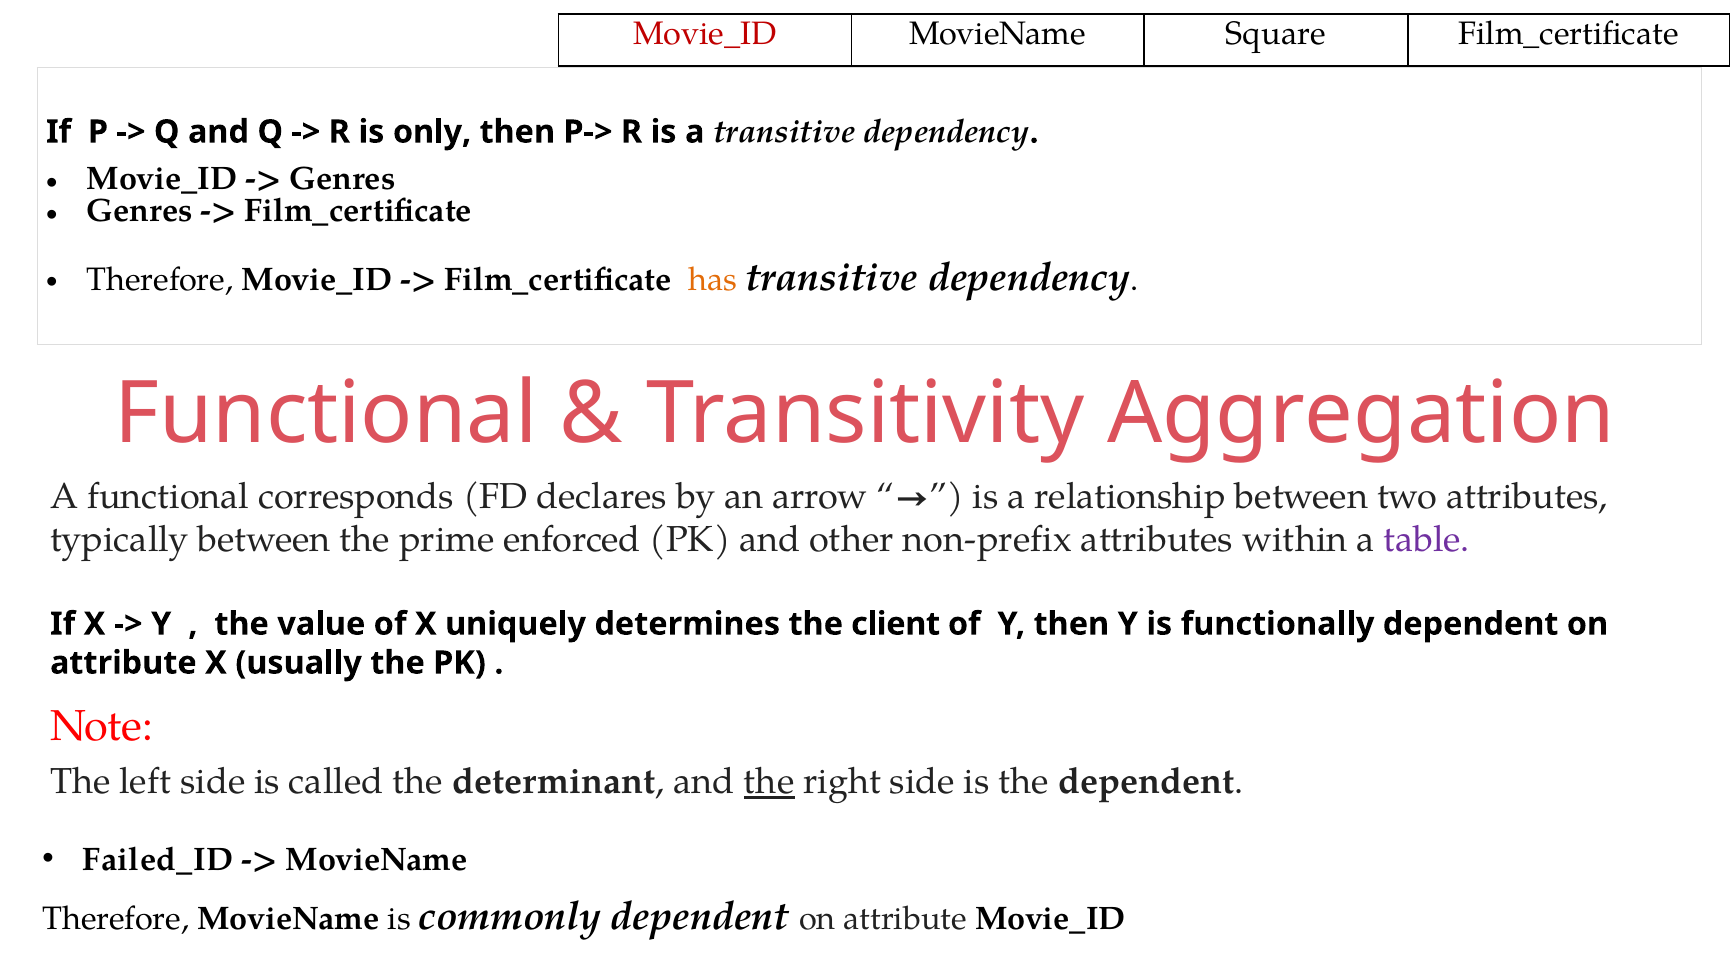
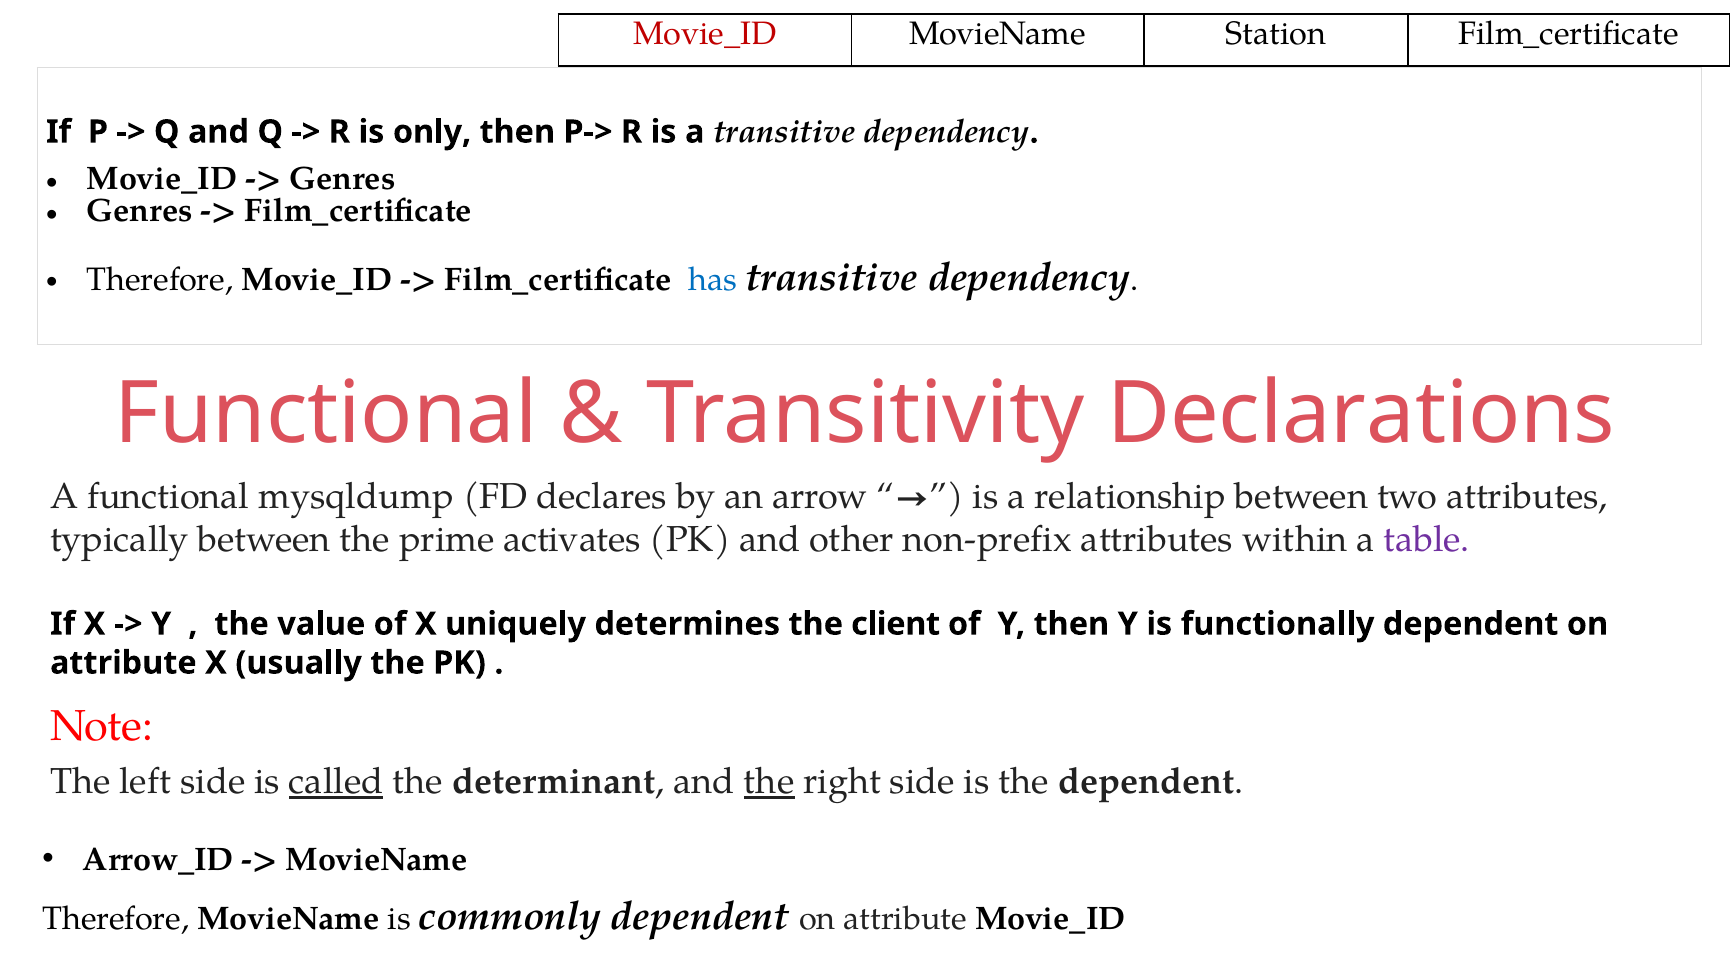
Square: Square -> Station (1276, 34)
has colour: orange -> blue (713, 280)
Aggregation: Aggregation -> Declarations (1361, 414)
corresponds: corresponds -> mysqldump (356, 497)
enforced: enforced -> activates (572, 540)
called underline: none -> present (336, 782)
Failed_ID: Failed_ID -> Arrow_ID (158, 859)
